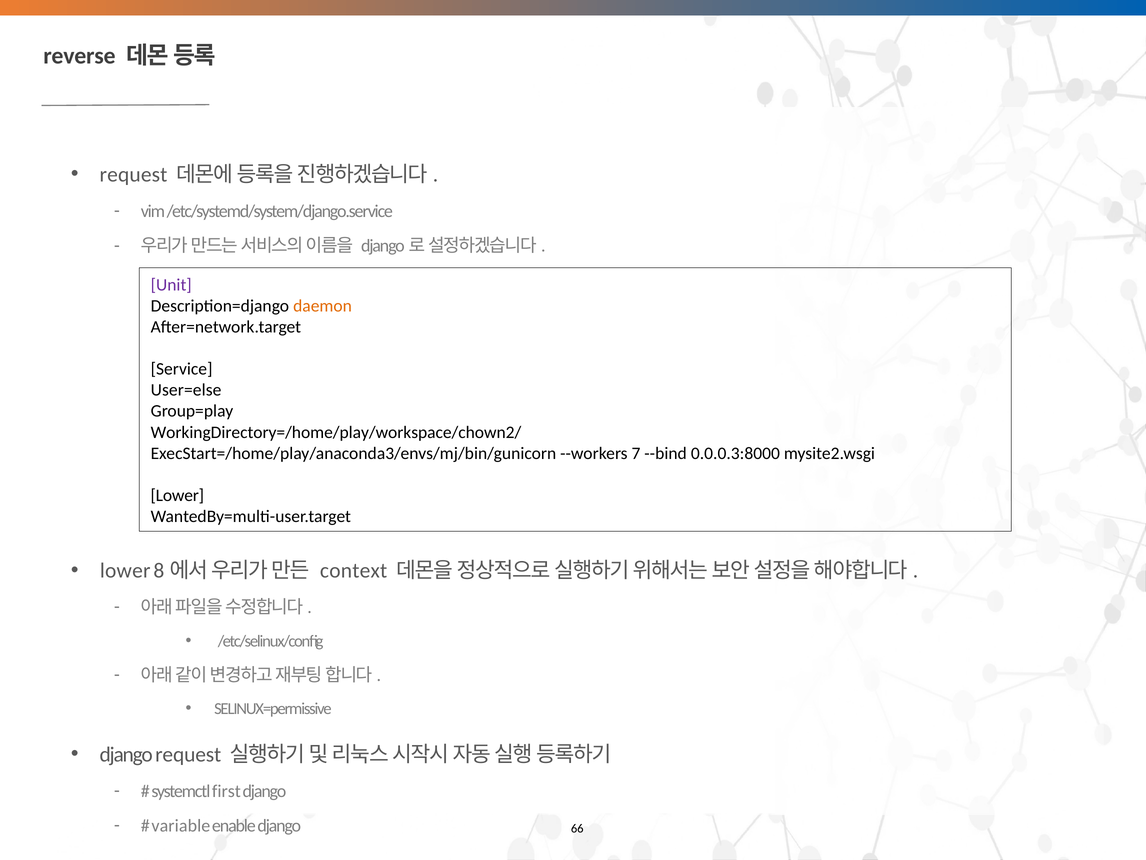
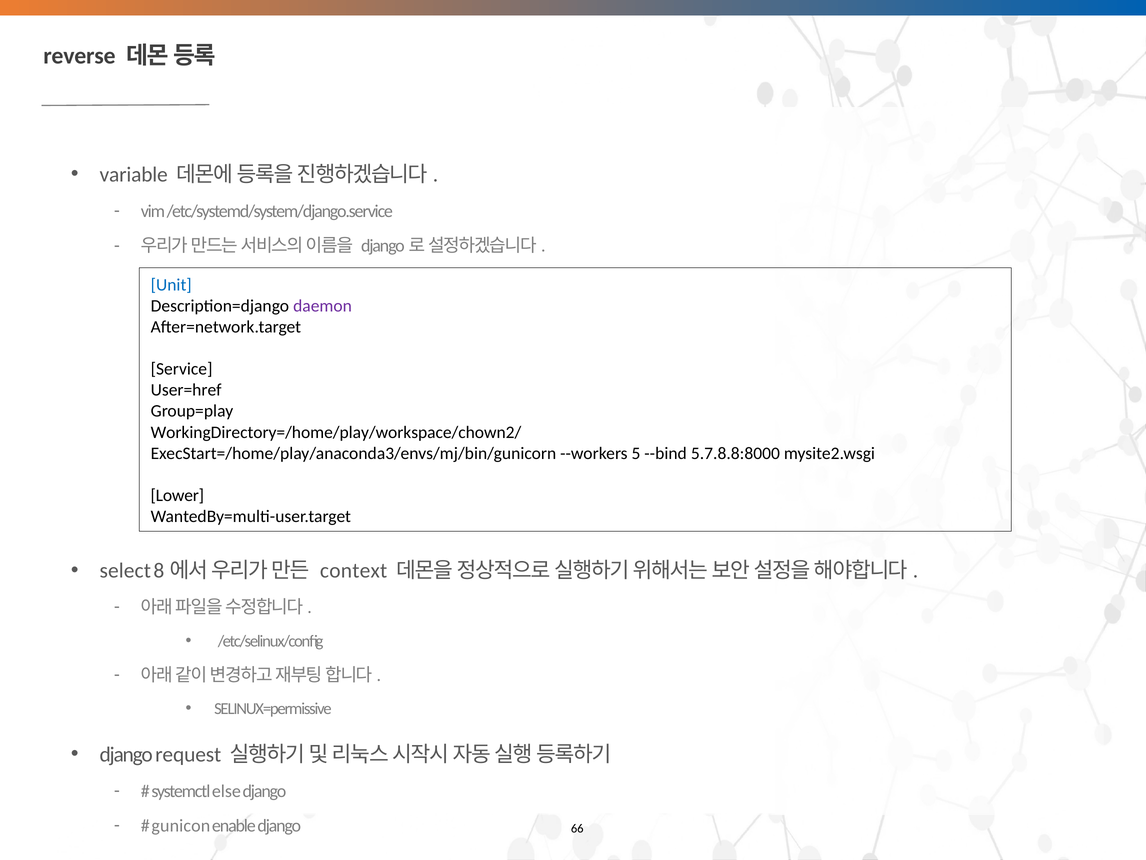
request: request -> variable (134, 174)
Unit colour: purple -> blue (171, 285)
daemon colour: orange -> purple (323, 306)
User=else: User=else -> User=href (186, 390)
7: 7 -> 5 (636, 453)
0.0.0.3:8000: 0.0.0.3:8000 -> 5.7.8.8:8000 (735, 453)
lower: lower -> select (125, 570)
first: first -> else (226, 791)
variable: variable -> gunicon (181, 825)
